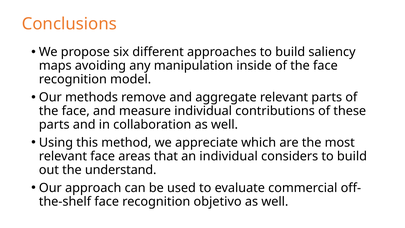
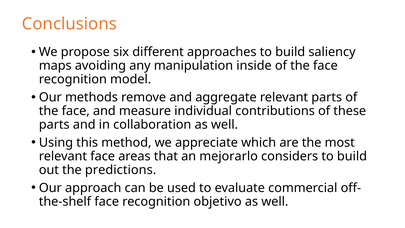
an individual: individual -> mejorarlo (229, 156)
understand: understand -> predictions (121, 170)
